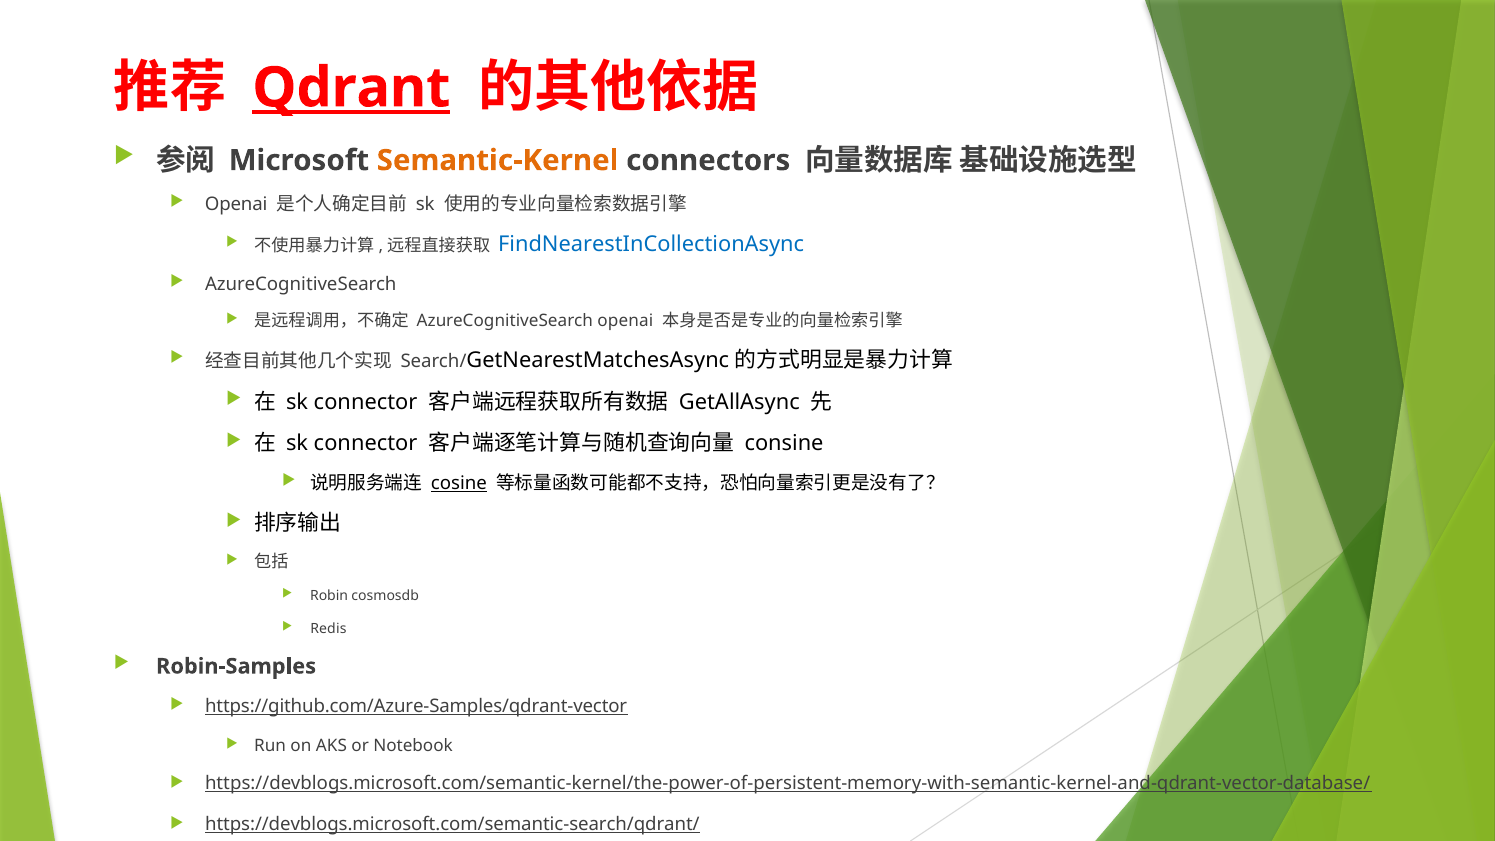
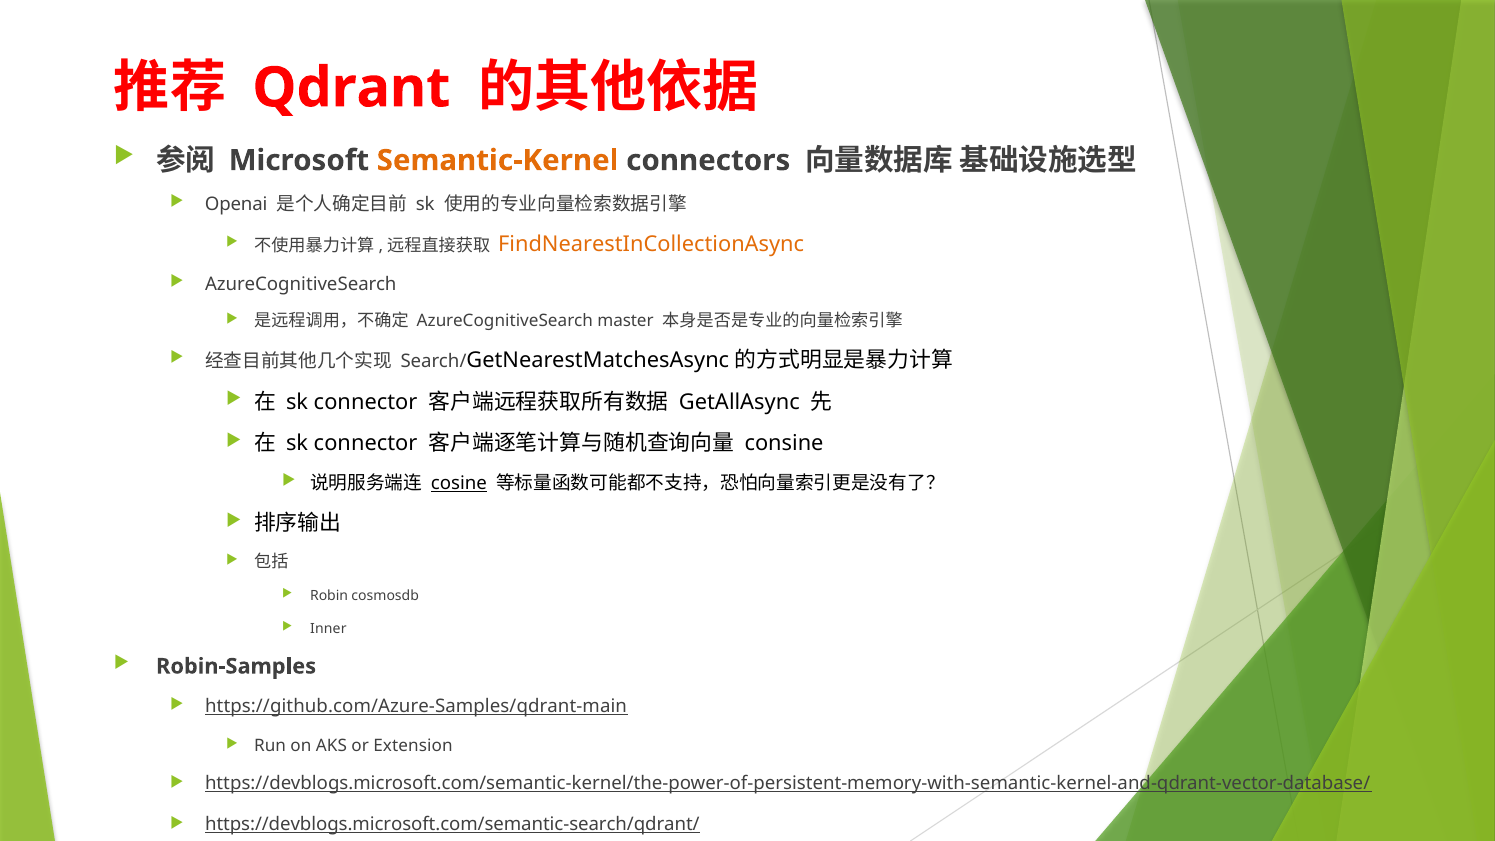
Qdrant underline: present -> none (351, 88)
FindNearestInCollectionAsync colour: blue -> orange (651, 244)
AzureCognitiveSearch openai: openai -> master (625, 321)
Redis: Redis -> Inner (328, 629)
https://github.com/Azure-Samples/qdrant-vector: https://github.com/Azure-Samples/qdrant-vector -> https://github.com/Azure-Samples/qdrant-main (416, 706)
Notebook: Notebook -> Extension (413, 746)
